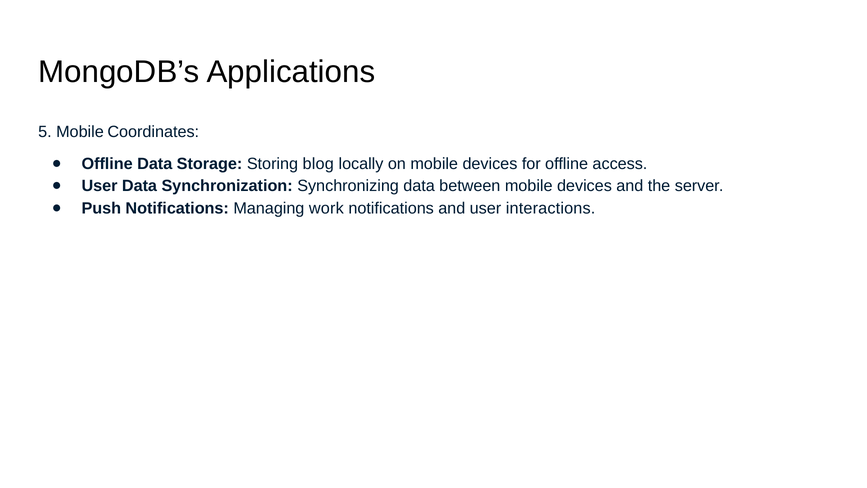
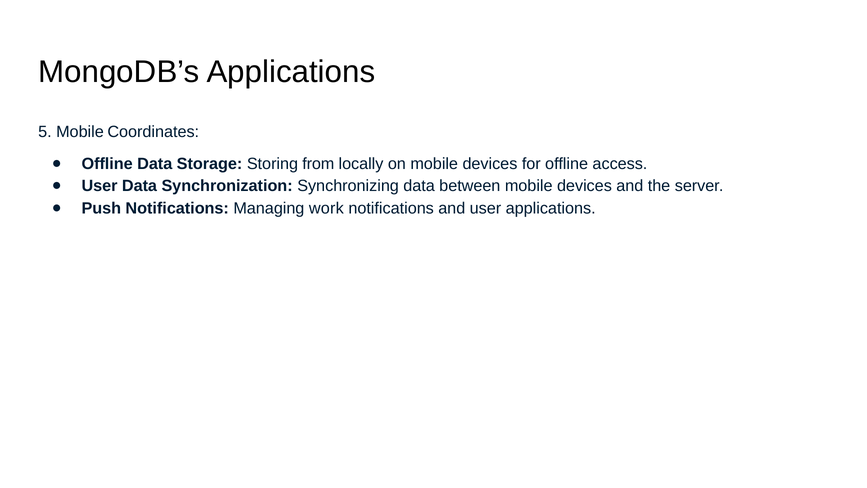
blog: blog -> from (318, 164)
user interactions: interactions -> applications (551, 208)
